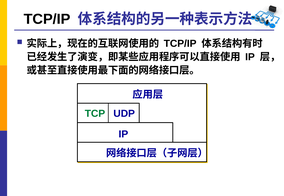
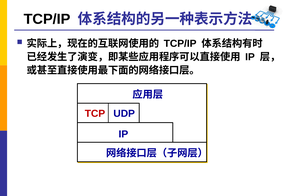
TCP colour: green -> red (95, 114)
